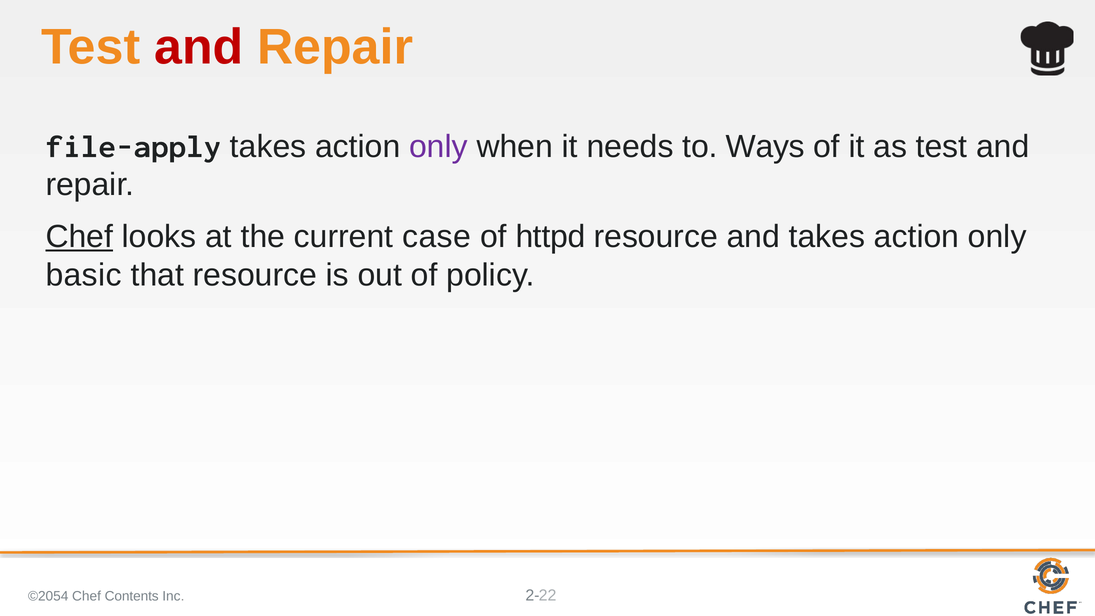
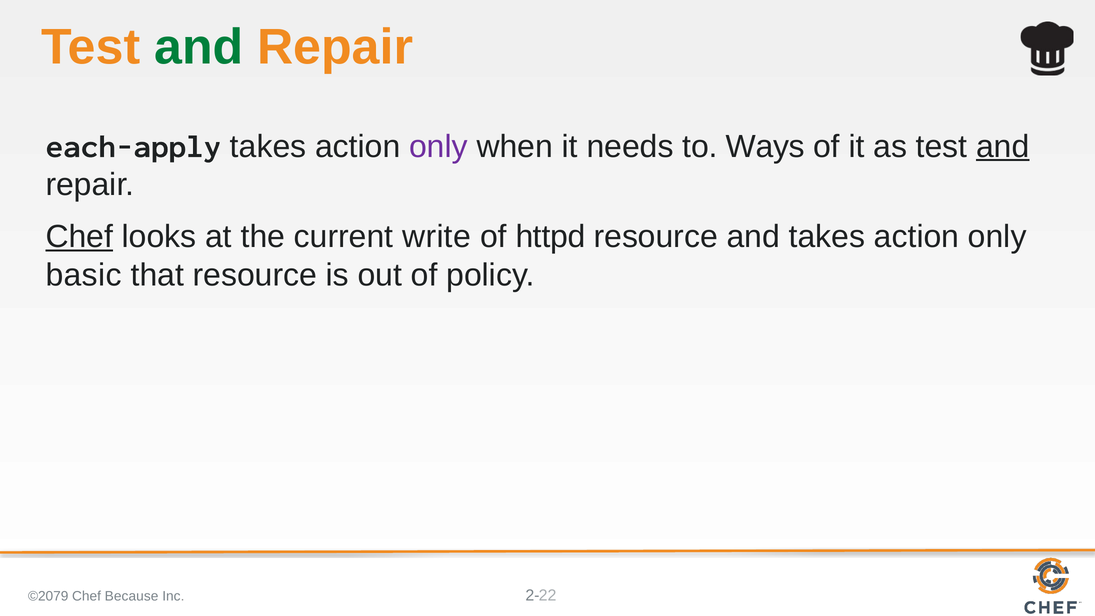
and colour: red -> green (199, 47)
file-apply: file-apply -> each-apply (133, 146)
and underline: none -> present (1003, 146)
case: case -> write (437, 237)
©2054: ©2054 -> ©2079 (48, 596)
Contents: Contents -> Because (132, 596)
